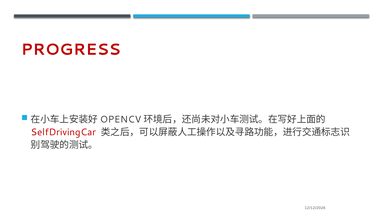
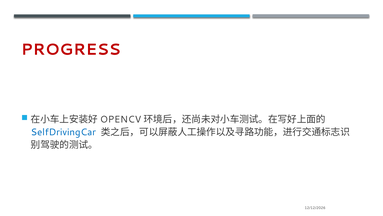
SelfDrivingCar colour: red -> blue (63, 132)
